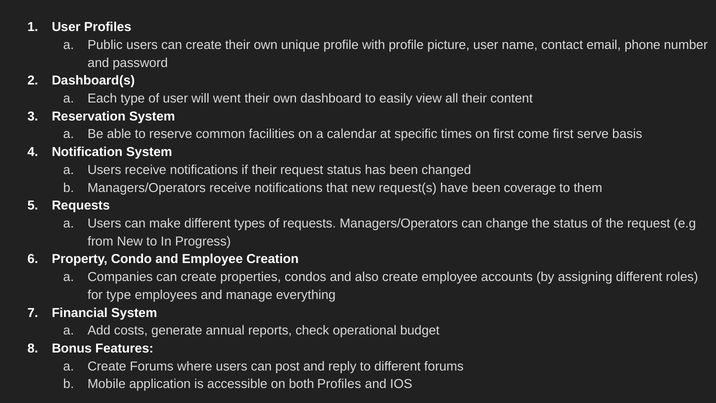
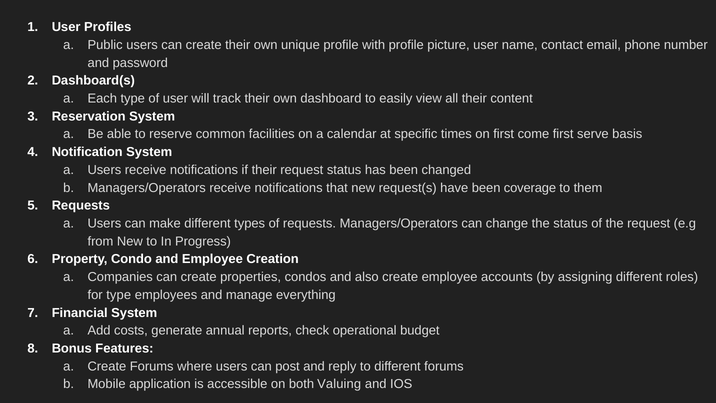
went: went -> track (227, 98)
both Profiles: Profiles -> Valuing (339, 384)
